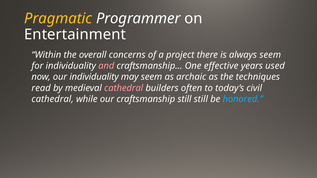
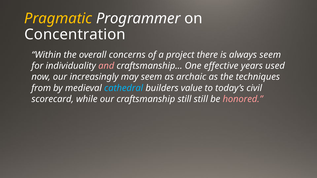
Entertainment: Entertainment -> Concentration (75, 35)
our individuality: individuality -> increasingly (94, 77)
read: read -> from (41, 88)
cathedral colour: pink -> light blue (124, 88)
often: often -> value (192, 88)
cathedral: cathedral -> scorecard (53, 99)
honored colour: light blue -> pink (243, 99)
